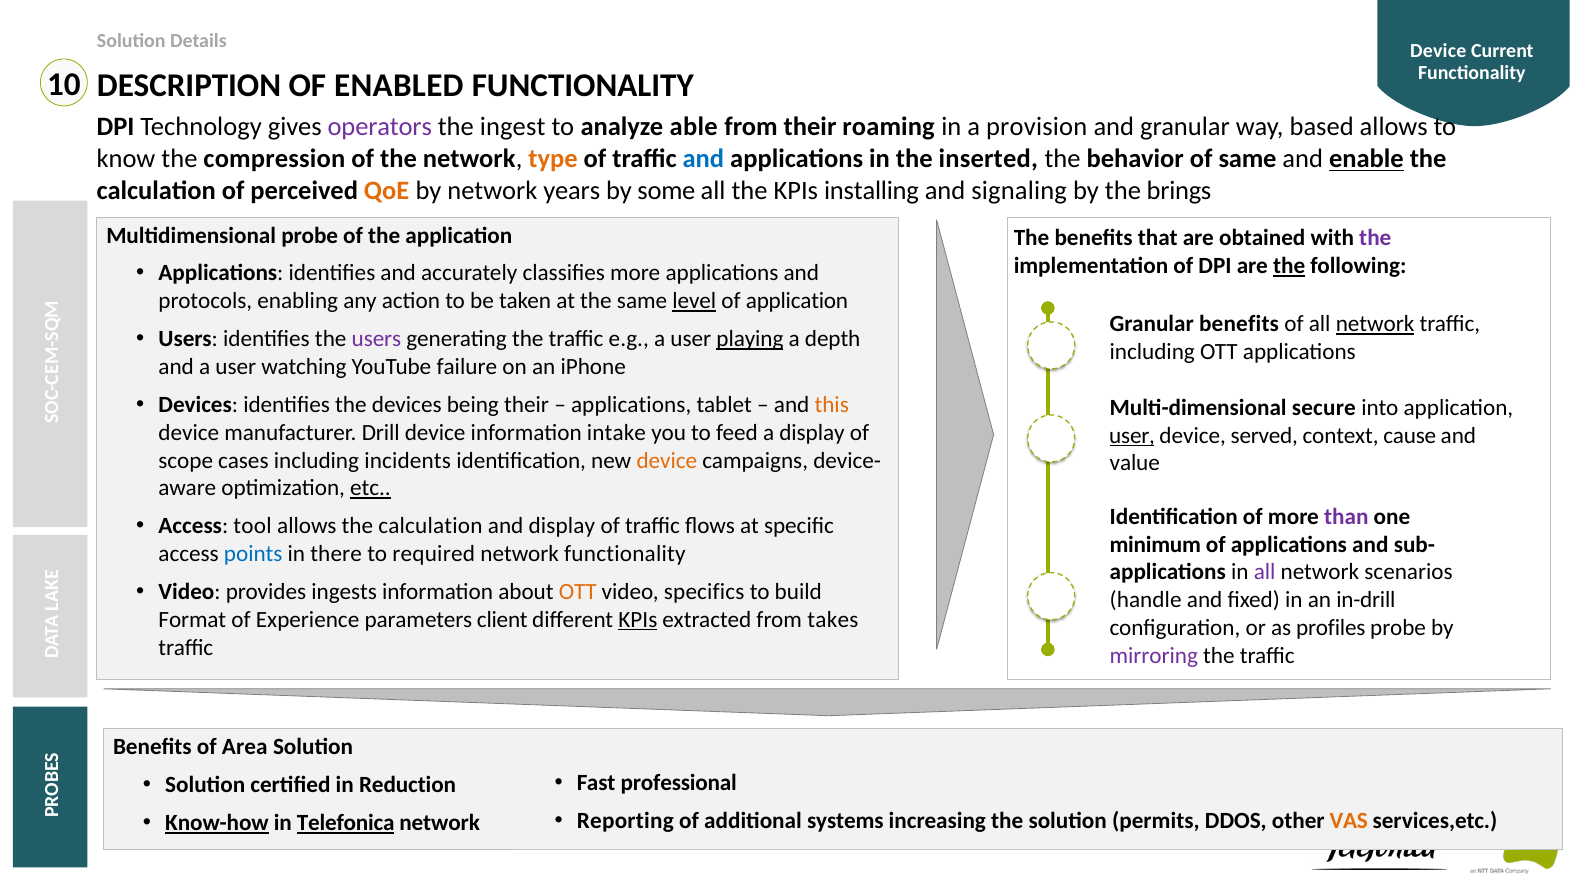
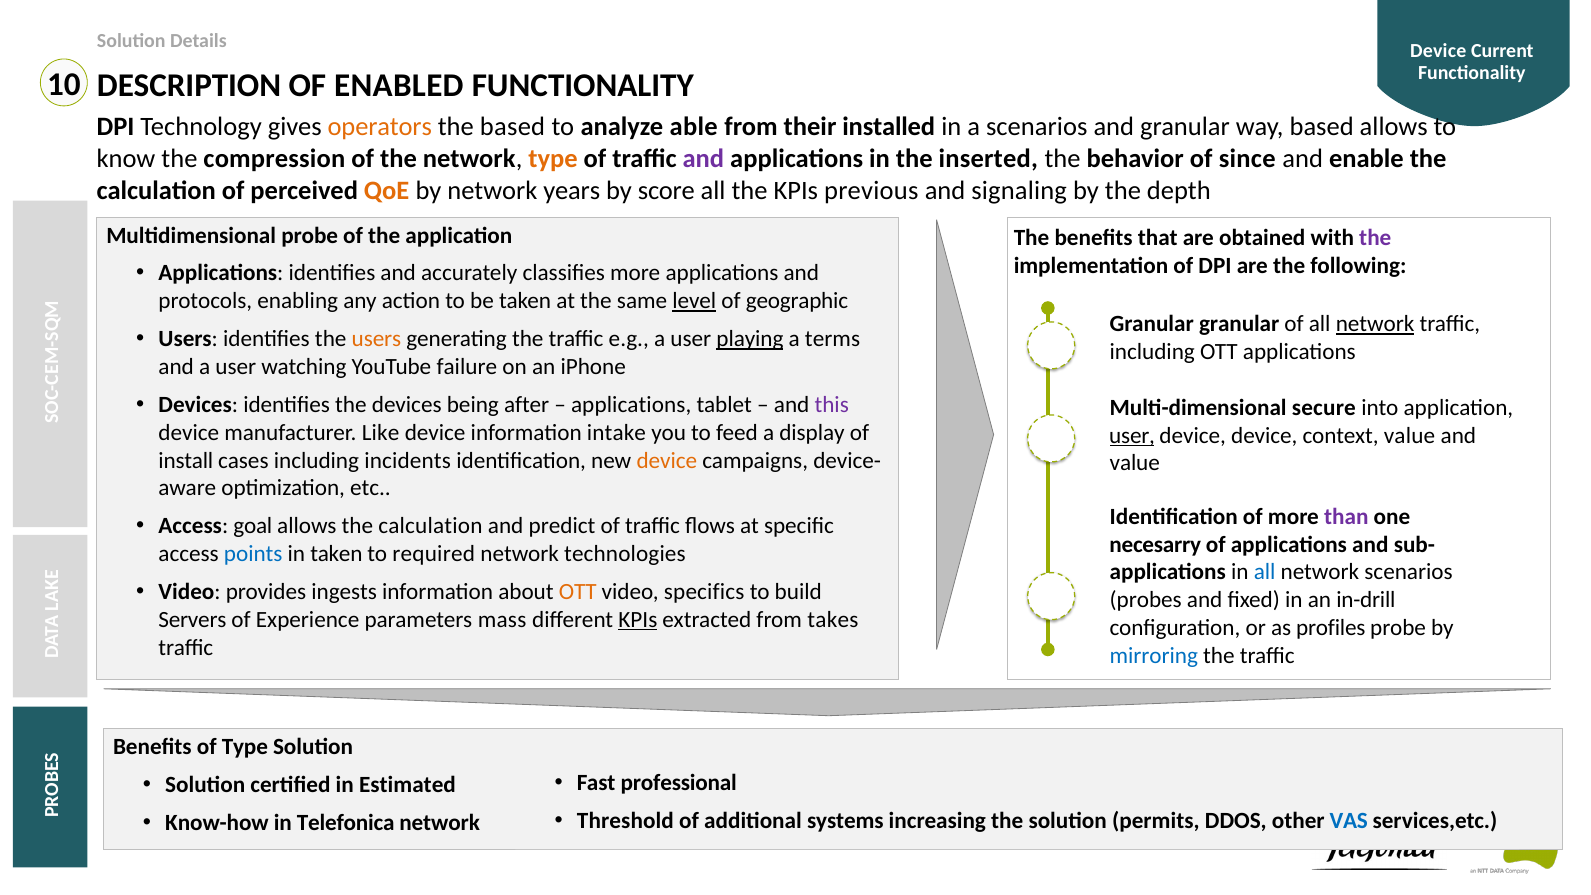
operators colour: purple -> orange (380, 127)
the ingest: ingest -> based (513, 127)
roaming: roaming -> installed (889, 127)
a provision: provision -> scenarios (1037, 127)
and colour: blue -> purple (703, 159)
of same: same -> since (1247, 159)
enable underline: present -> none (1366, 159)
some: some -> score (666, 191)
installing: installing -> previous (871, 191)
brings: brings -> depth (1179, 191)
the underline: present -> none (1289, 266)
of application: application -> geographic (797, 301)
Granular benefits: benefits -> granular (1239, 324)
users colour: purple -> orange (376, 339)
depth: depth -> terms (833, 339)
being their: their -> after (527, 405)
this colour: orange -> purple (832, 405)
Drill: Drill -> Like (381, 432)
device served: served -> device (1264, 435)
context cause: cause -> value (1410, 435)
scope: scope -> install (186, 460)
etc underline: present -> none (370, 488)
tool: tool -> goal (253, 526)
and display: display -> predict (562, 526)
minimum: minimum -> necesarry (1155, 544)
in there: there -> taken (336, 554)
network functionality: functionality -> technologies (625, 554)
all colour: purple -> blue (1265, 572)
handle: handle -> probes (1146, 600)
Format: Format -> Servers (192, 619)
client: client -> mass (502, 619)
mirroring colour: purple -> blue (1154, 656)
of Area: Area -> Type (245, 747)
Reduction: Reduction -> Estimated (407, 785)
Reporting: Reporting -> Threshold (625, 821)
VAS colour: orange -> blue (1349, 821)
Know-how underline: present -> none (217, 823)
Telefonica underline: present -> none (346, 823)
